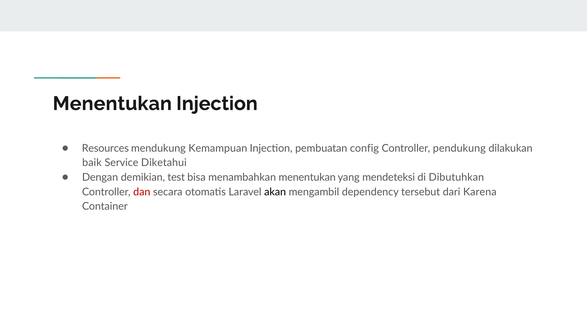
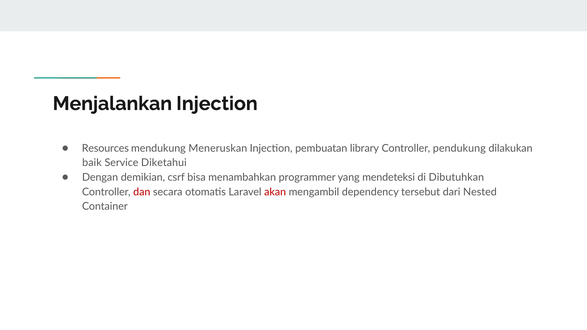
Menentukan: Menentukan -> Menjalankan (112, 104)
Kemampuan: Kemampuan -> Meneruskan (218, 148)
config: config -> library (364, 148)
test: test -> csrf (176, 177)
menambahkan menentukan: menentukan -> programmer (307, 177)
akan colour: black -> red (275, 192)
Karena: Karena -> Nested (480, 192)
